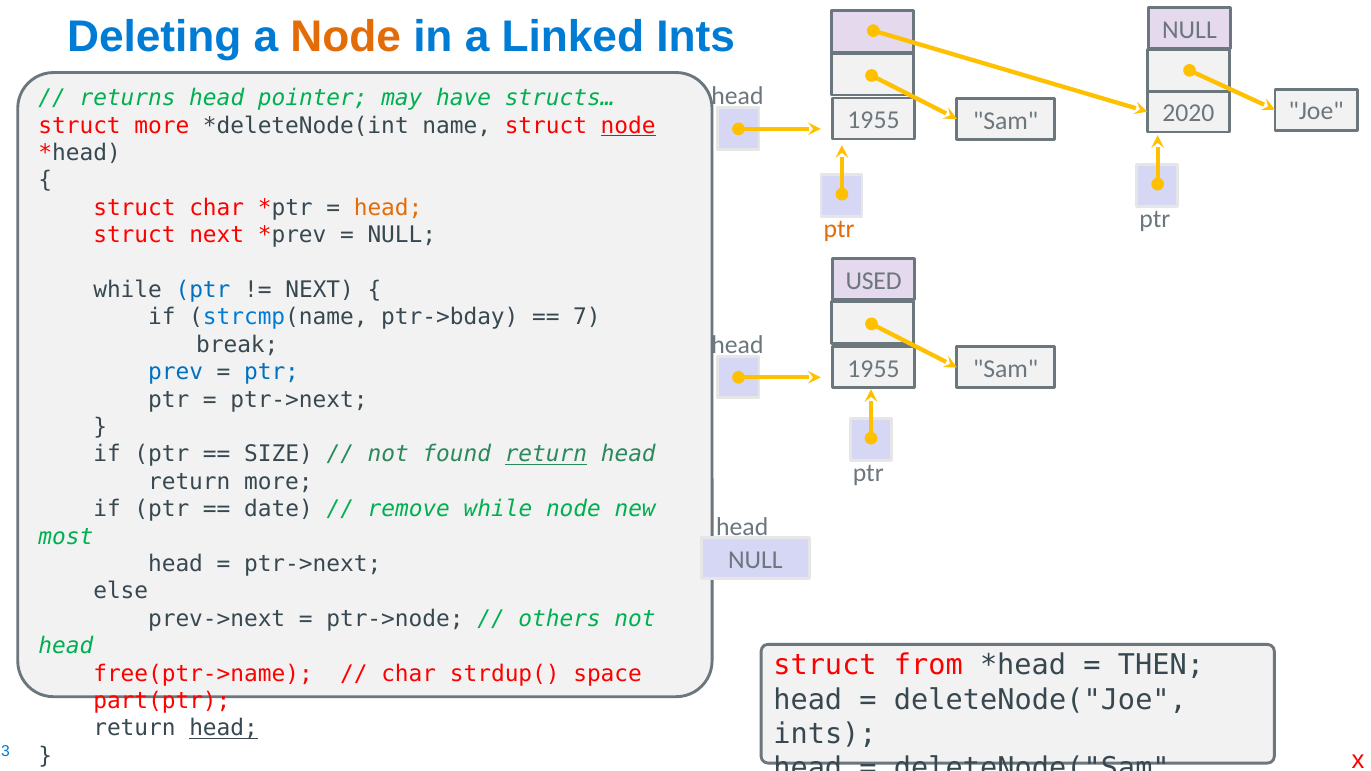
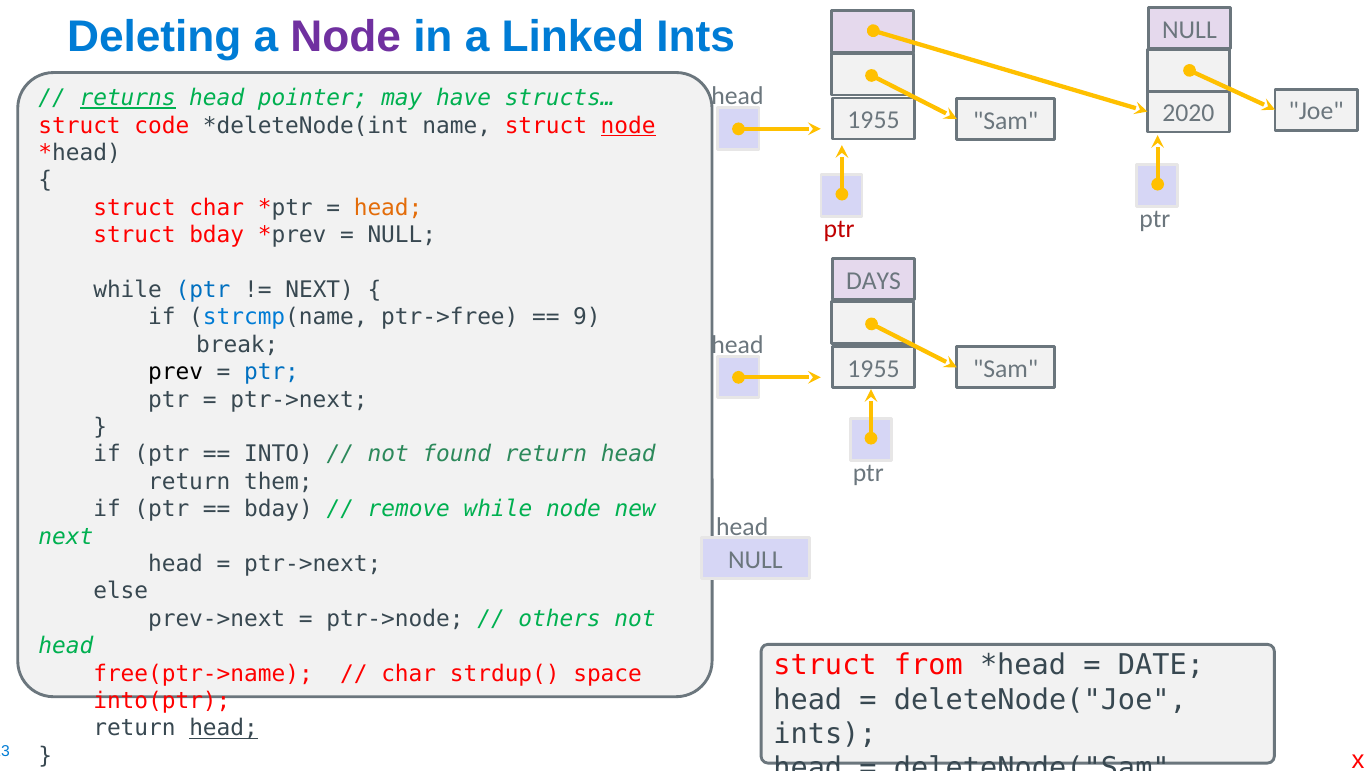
Node colour: orange -> purple (346, 37)
returns underline: none -> present (128, 98)
struct more: more -> code (162, 126)
ptr colour: orange -> red (839, 229)
struct next: next -> bday (217, 235)
USED: USED -> DAYS (874, 281)
ptr->bday: ptr->bday -> ptr->free (450, 318)
7: 7 -> 9 (587, 318)
prev colour: blue -> black (176, 372)
SIZE: SIZE -> INTO (278, 455)
return underline: present -> none (546, 455)
return more: more -> them (278, 482)
date: date -> bday (278, 509)
most: most -> next (66, 537)
THEN: THEN -> DATE (1161, 666)
part(ptr: part(ptr -> into(ptr (162, 701)
